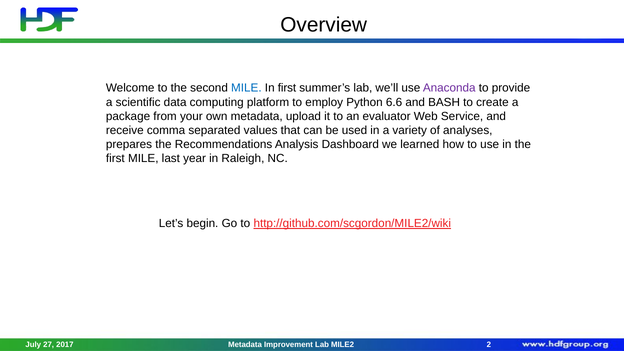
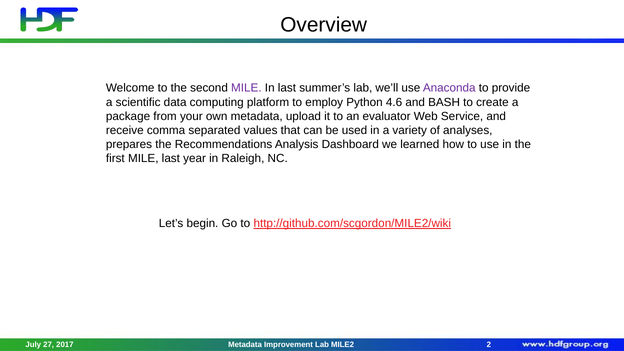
MILE colour: blue -> purple (246, 88)
In first: first -> last (287, 88)
6.6: 6.6 -> 4.6 (394, 102)
